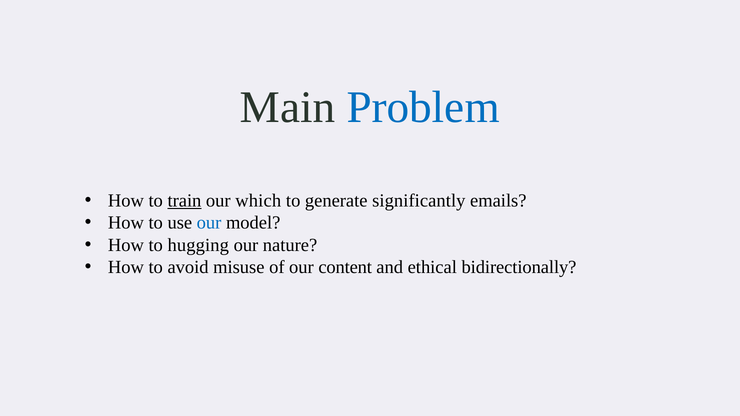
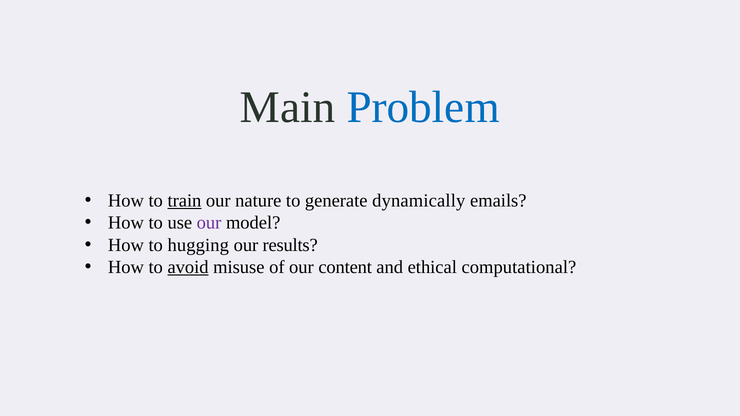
which: which -> nature (258, 201)
significantly: significantly -> dynamically (419, 201)
our colour: blue -> purple (209, 223)
nature: nature -> results (290, 245)
avoid underline: none -> present (188, 267)
bidirectionally: bidirectionally -> computational (519, 267)
